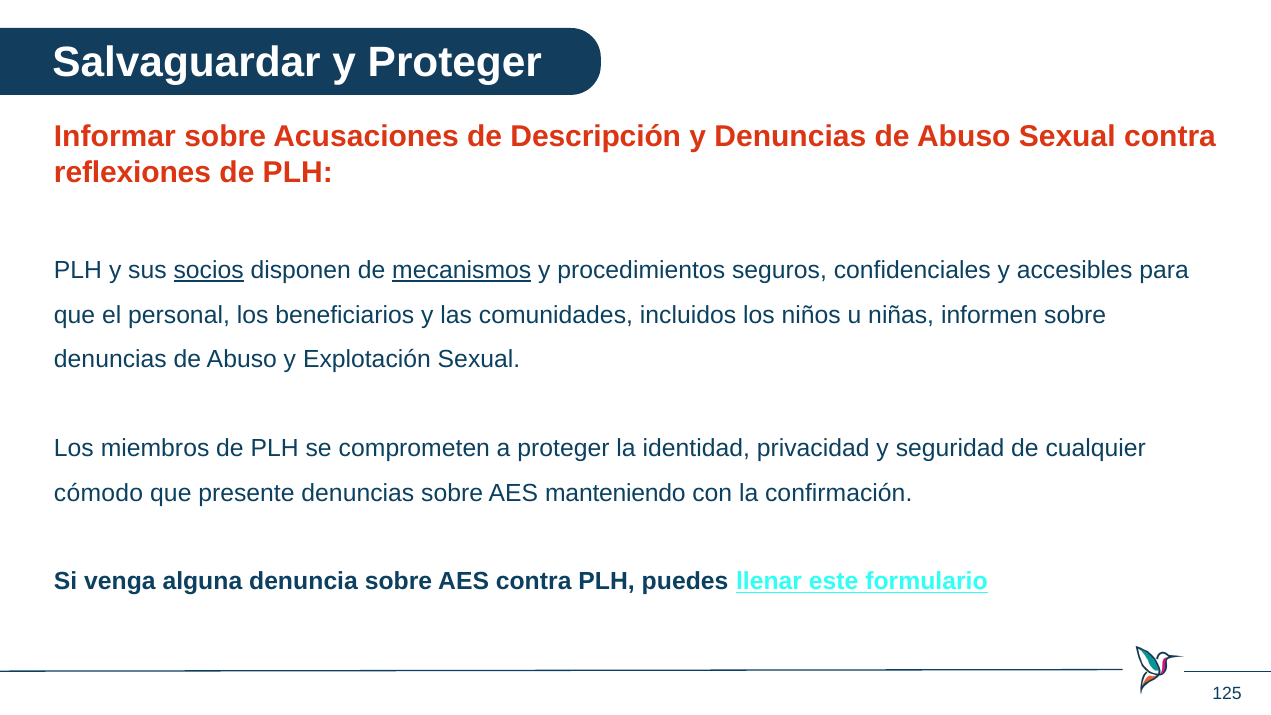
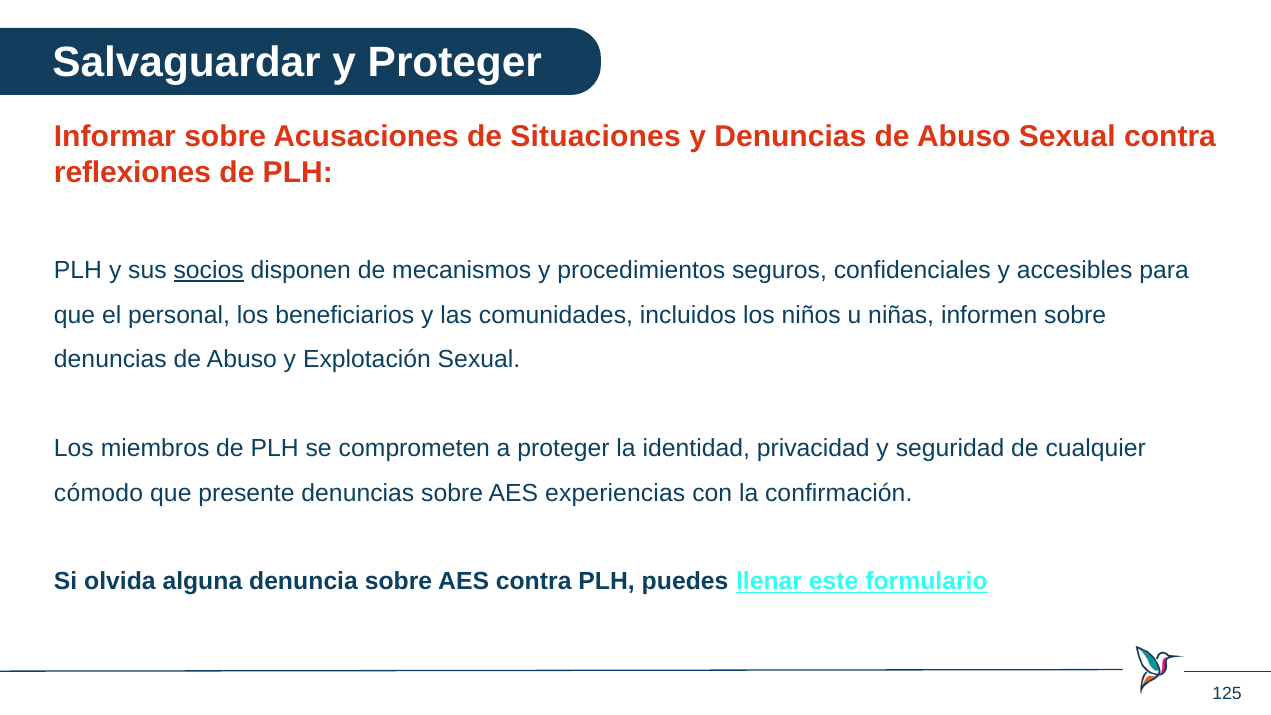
Descripción: Descripción -> Situaciones (596, 136)
mecanismos underline: present -> none (462, 270)
manteniendo: manteniendo -> experiencias (615, 493)
venga: venga -> olvida (120, 582)
